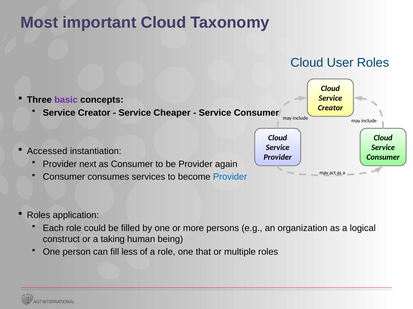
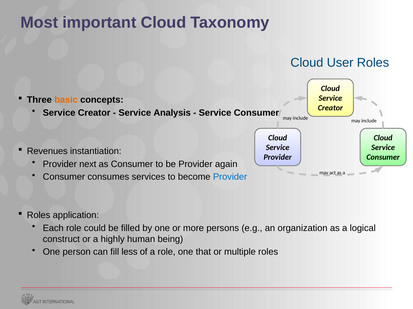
basic colour: purple -> orange (66, 100)
Cheaper: Cheaper -> Analysis (172, 113)
Accessed: Accessed -> Revenues (47, 152)
taking: taking -> highly (113, 240)
